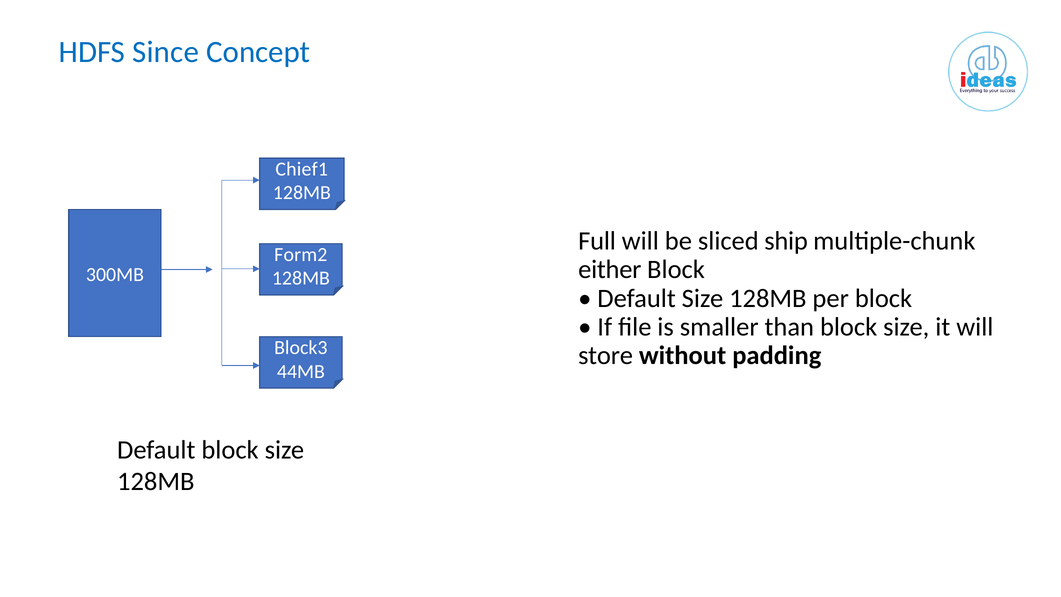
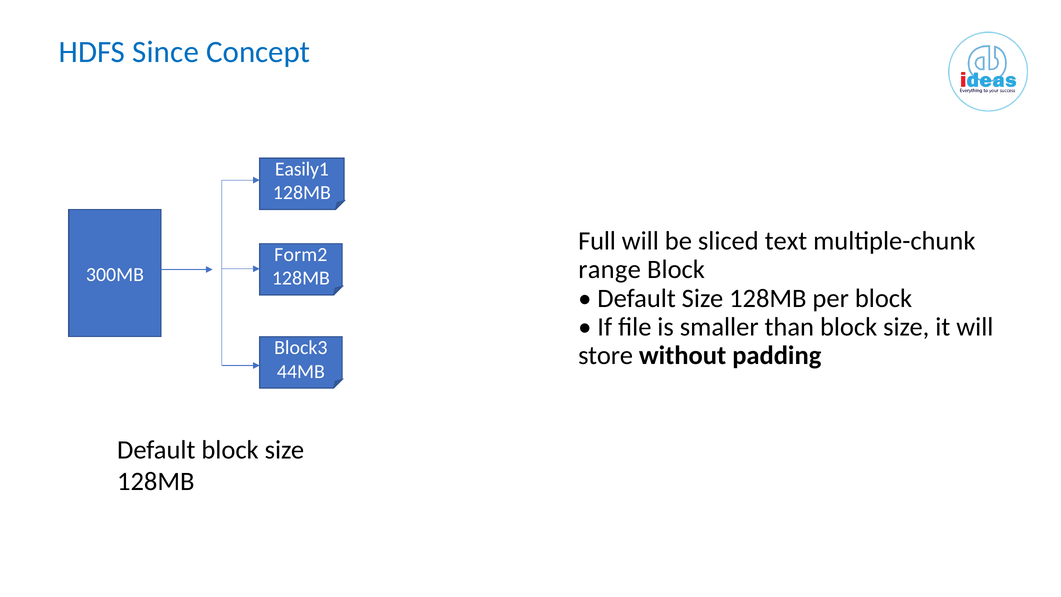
Chief1: Chief1 -> Easily1 (302, 169)
ship: ship -> text (786, 241)
either: either -> range (610, 270)
